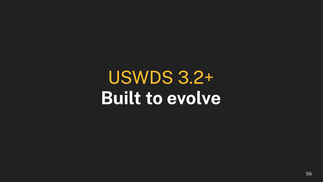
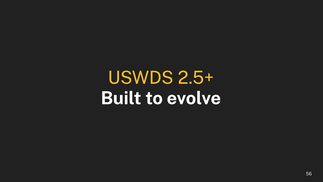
3.2+: 3.2+ -> 2.5+ (196, 78)
